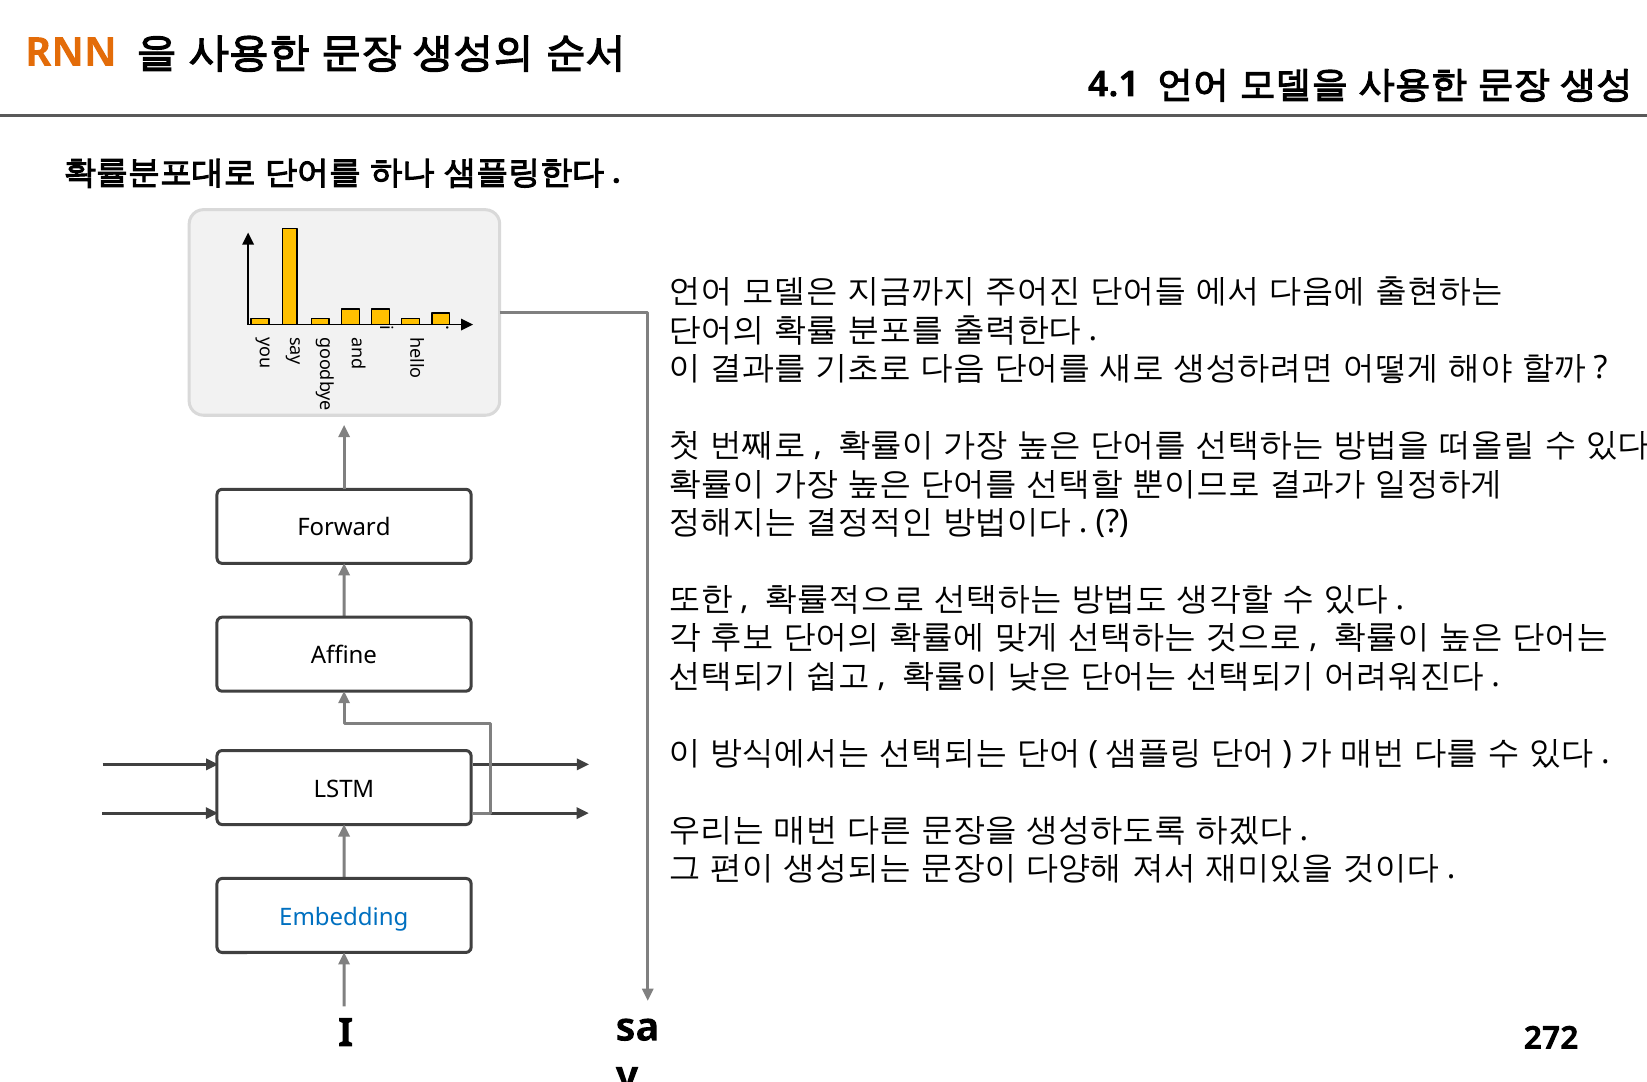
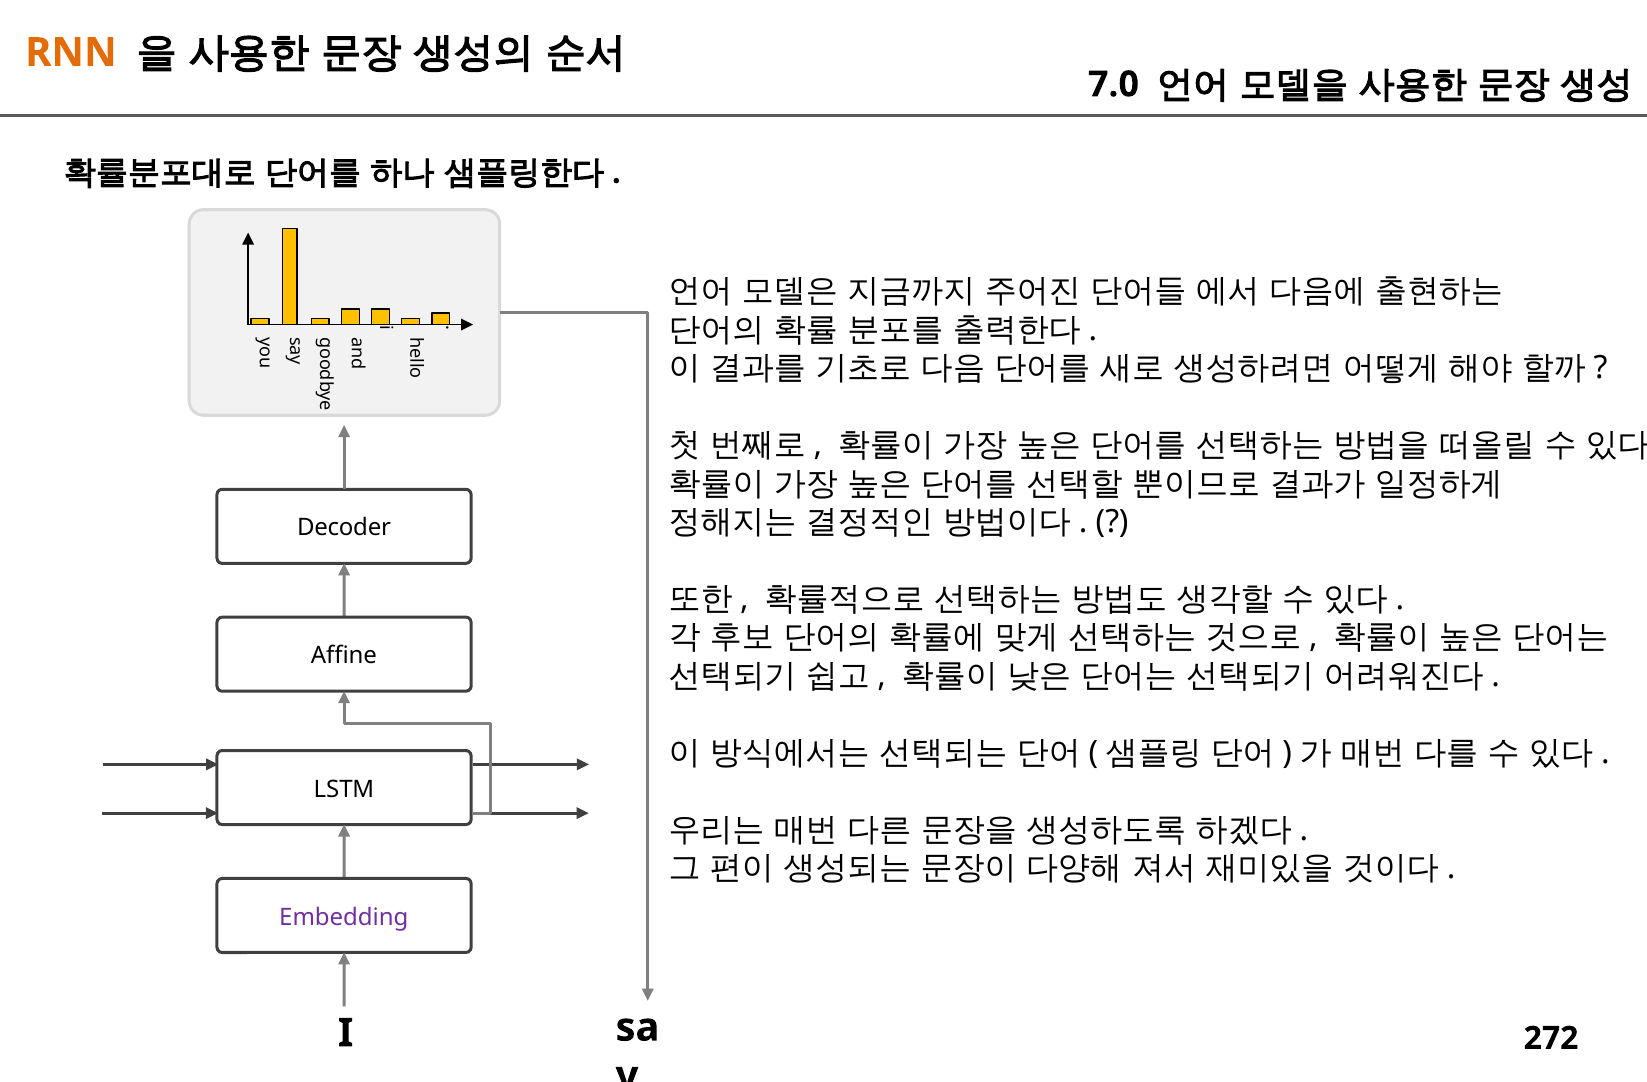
4.1: 4.1 -> 7.0 (1113, 84)
Forward: Forward -> Decoder (344, 528)
Embedding colour: blue -> purple (344, 917)
